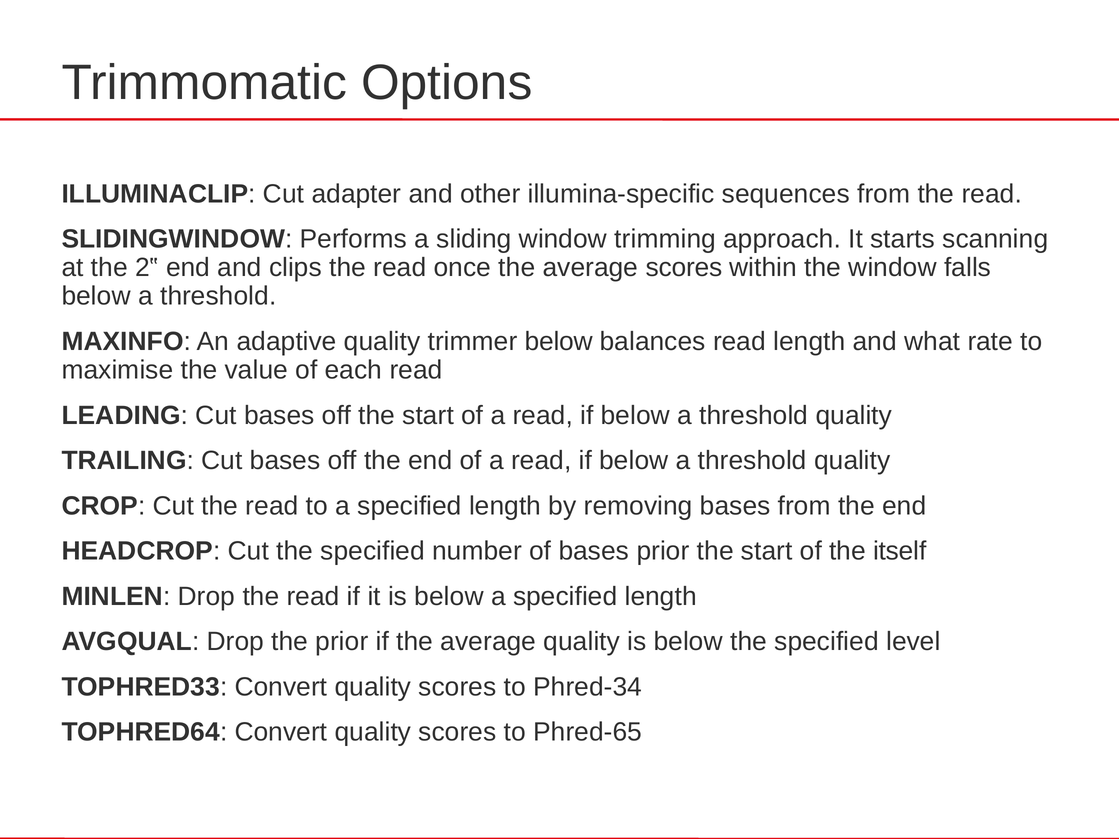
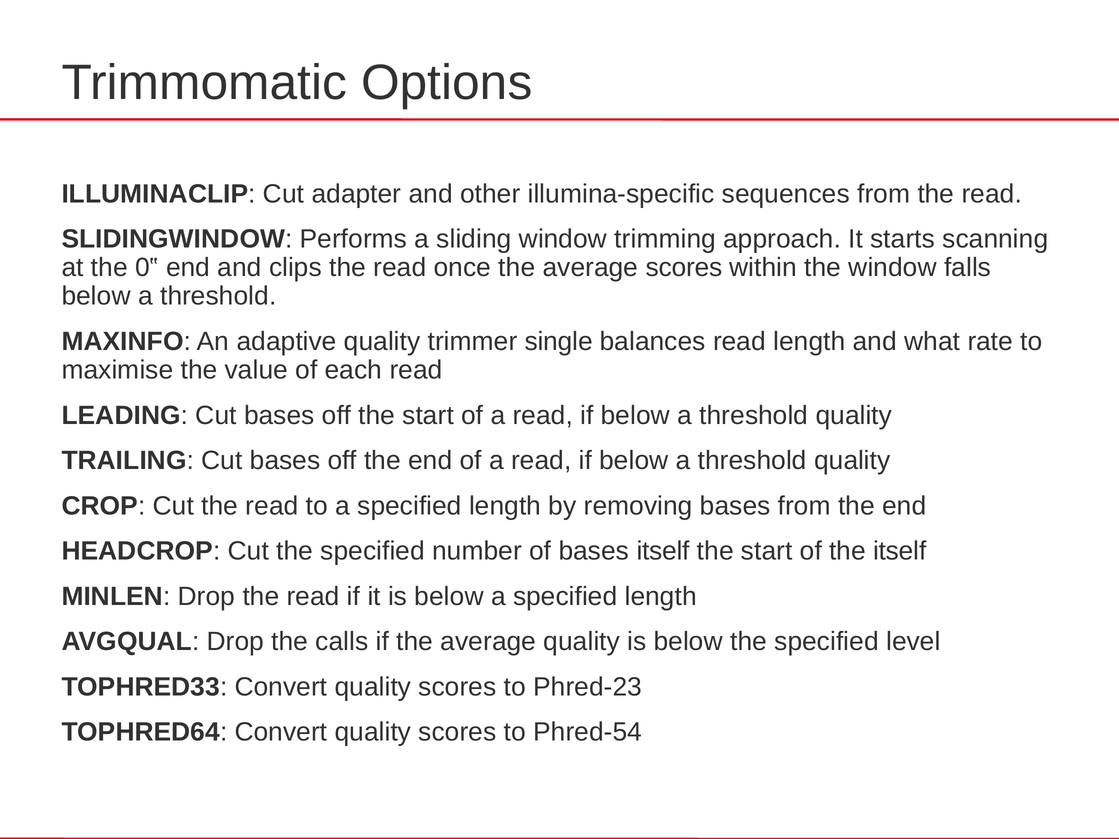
2‟: 2‟ -> 0‟ (147, 268)
trimmer below: below -> single (559, 342)
bases prior: prior -> itself (663, 551)
the prior: prior -> calls (342, 642)
Phred-34: Phred-34 -> Phred-23 (588, 687)
Phred-65: Phred-65 -> Phred-54 (588, 732)
